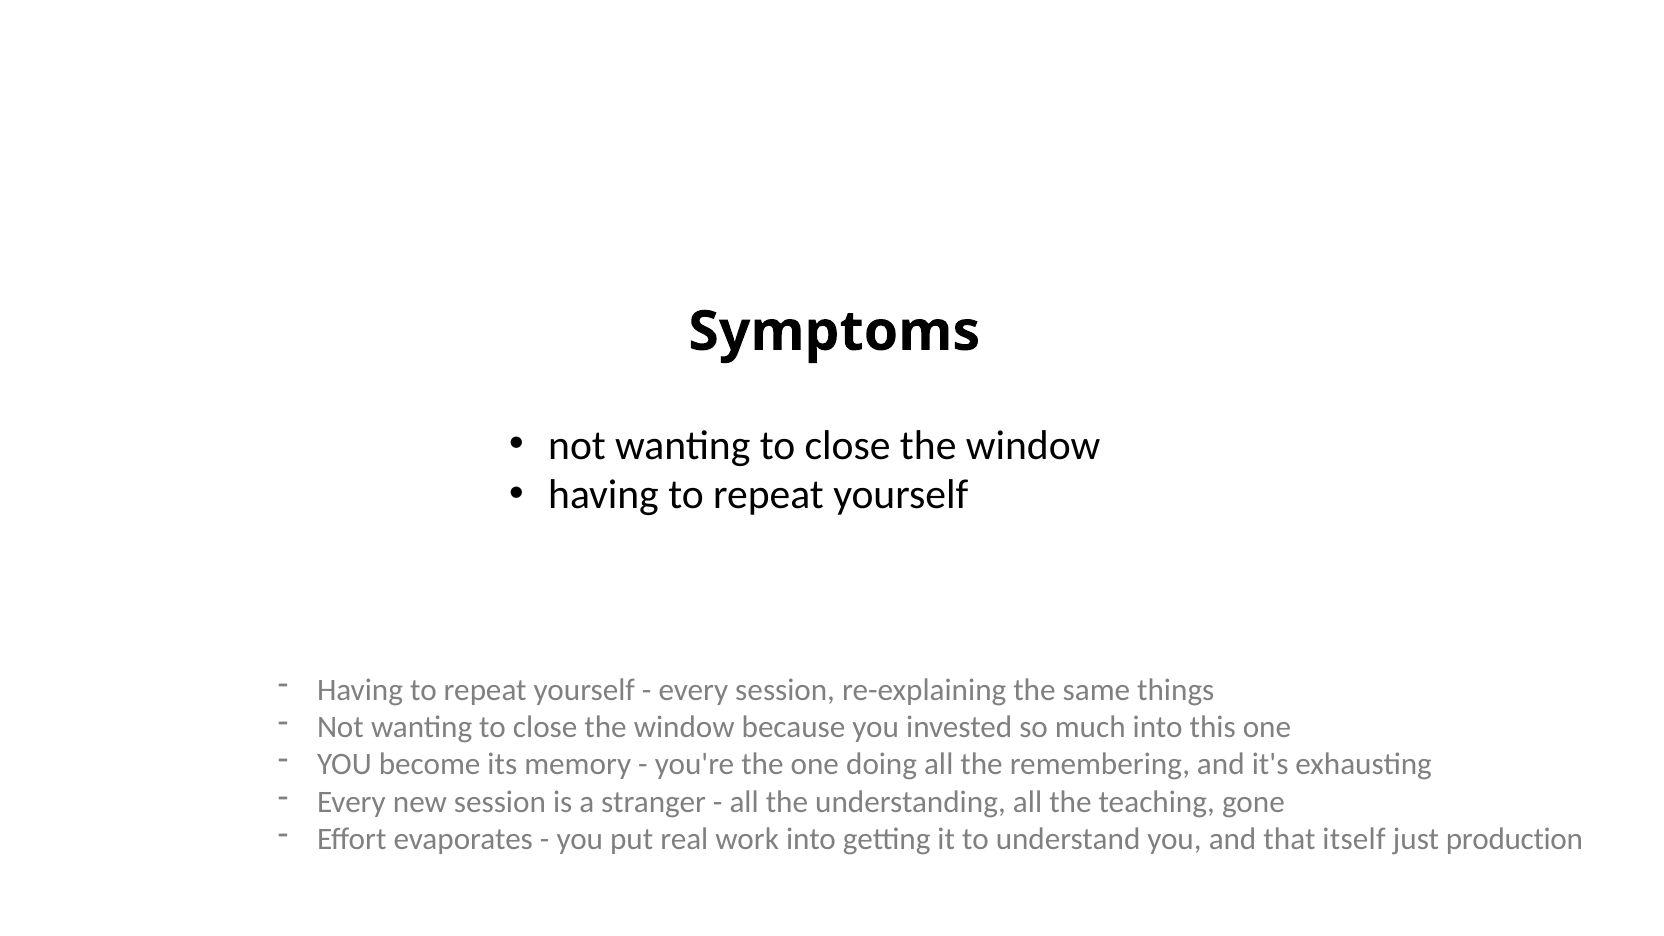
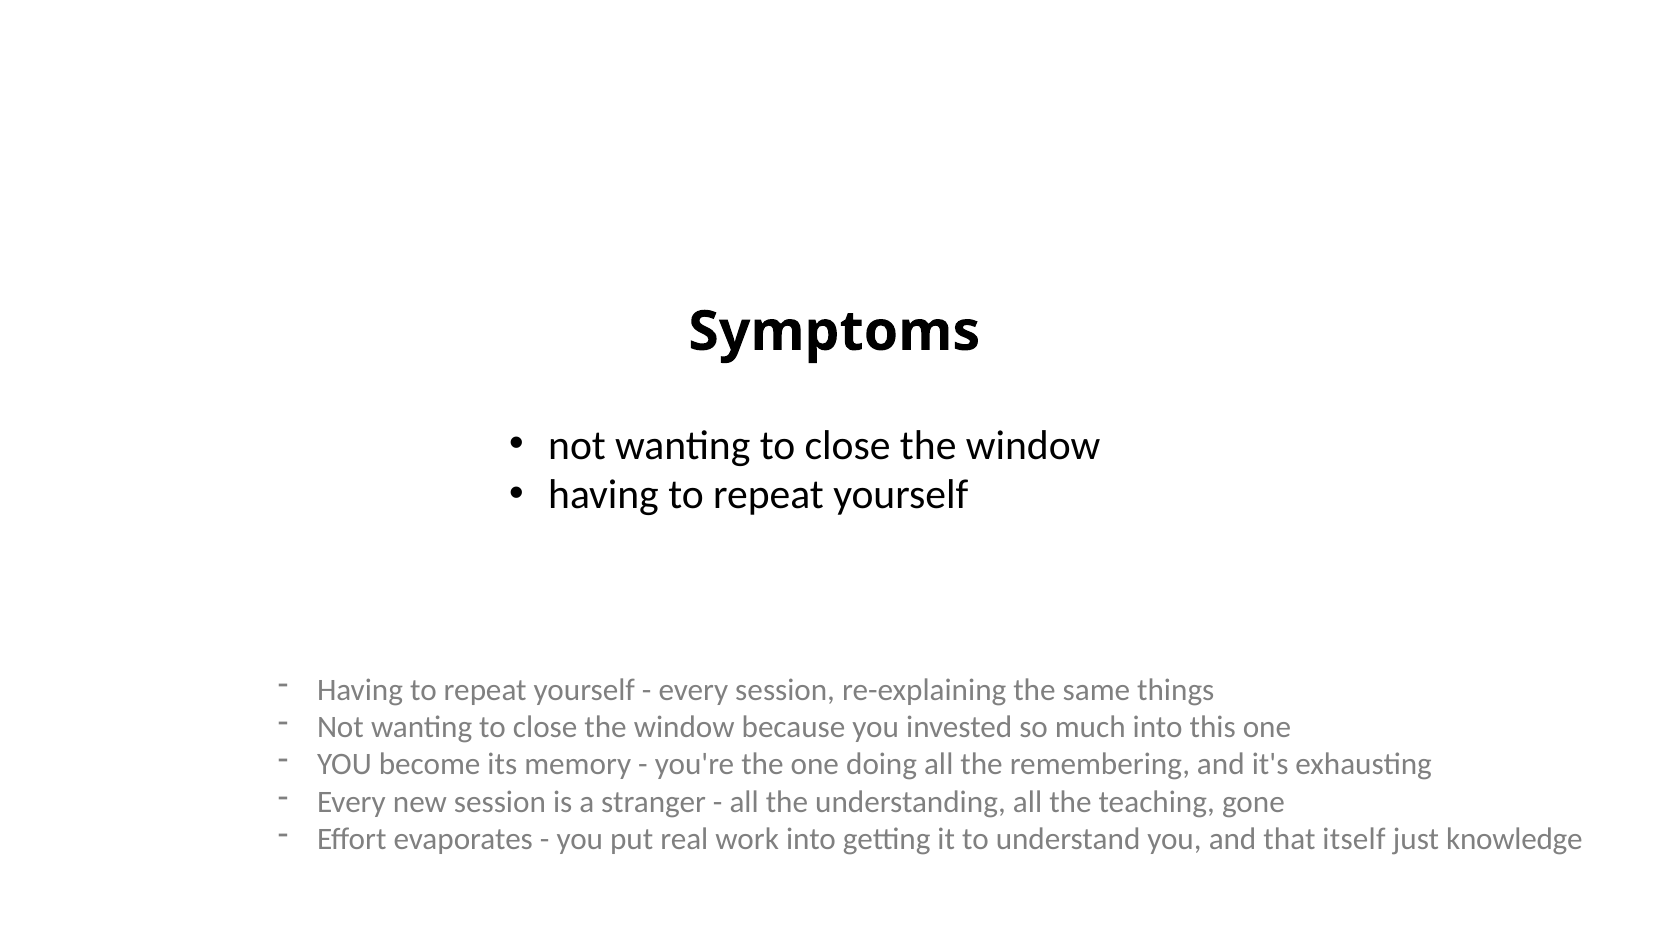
production: production -> knowledge (1514, 840)
